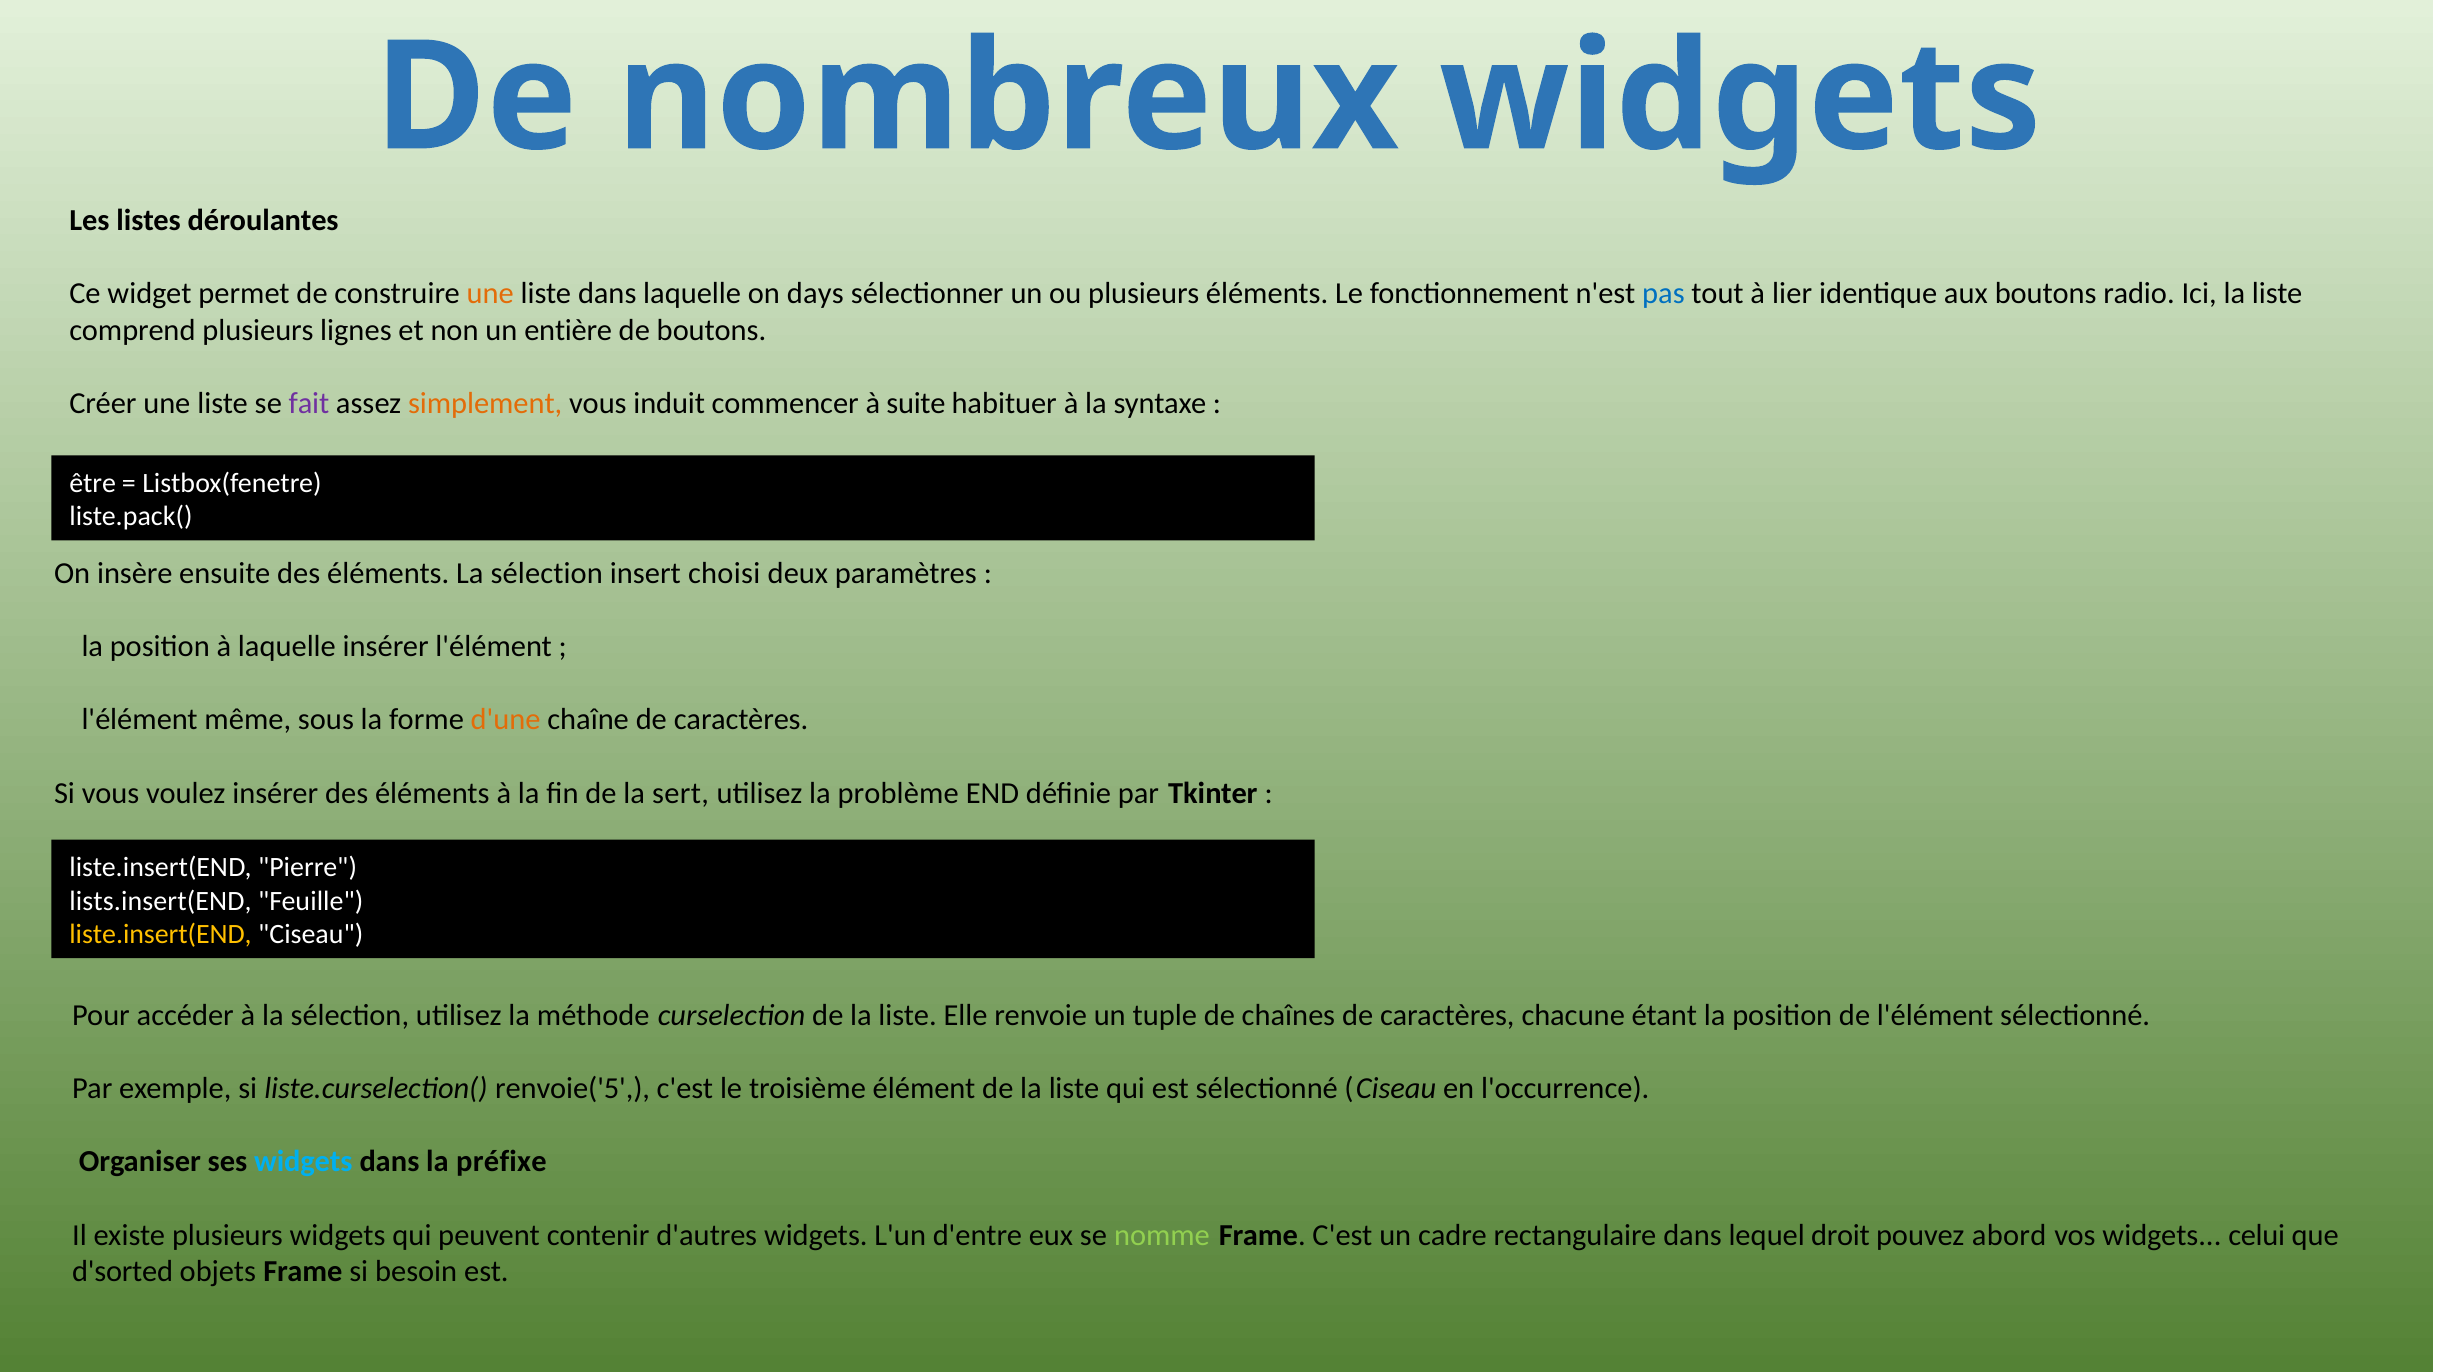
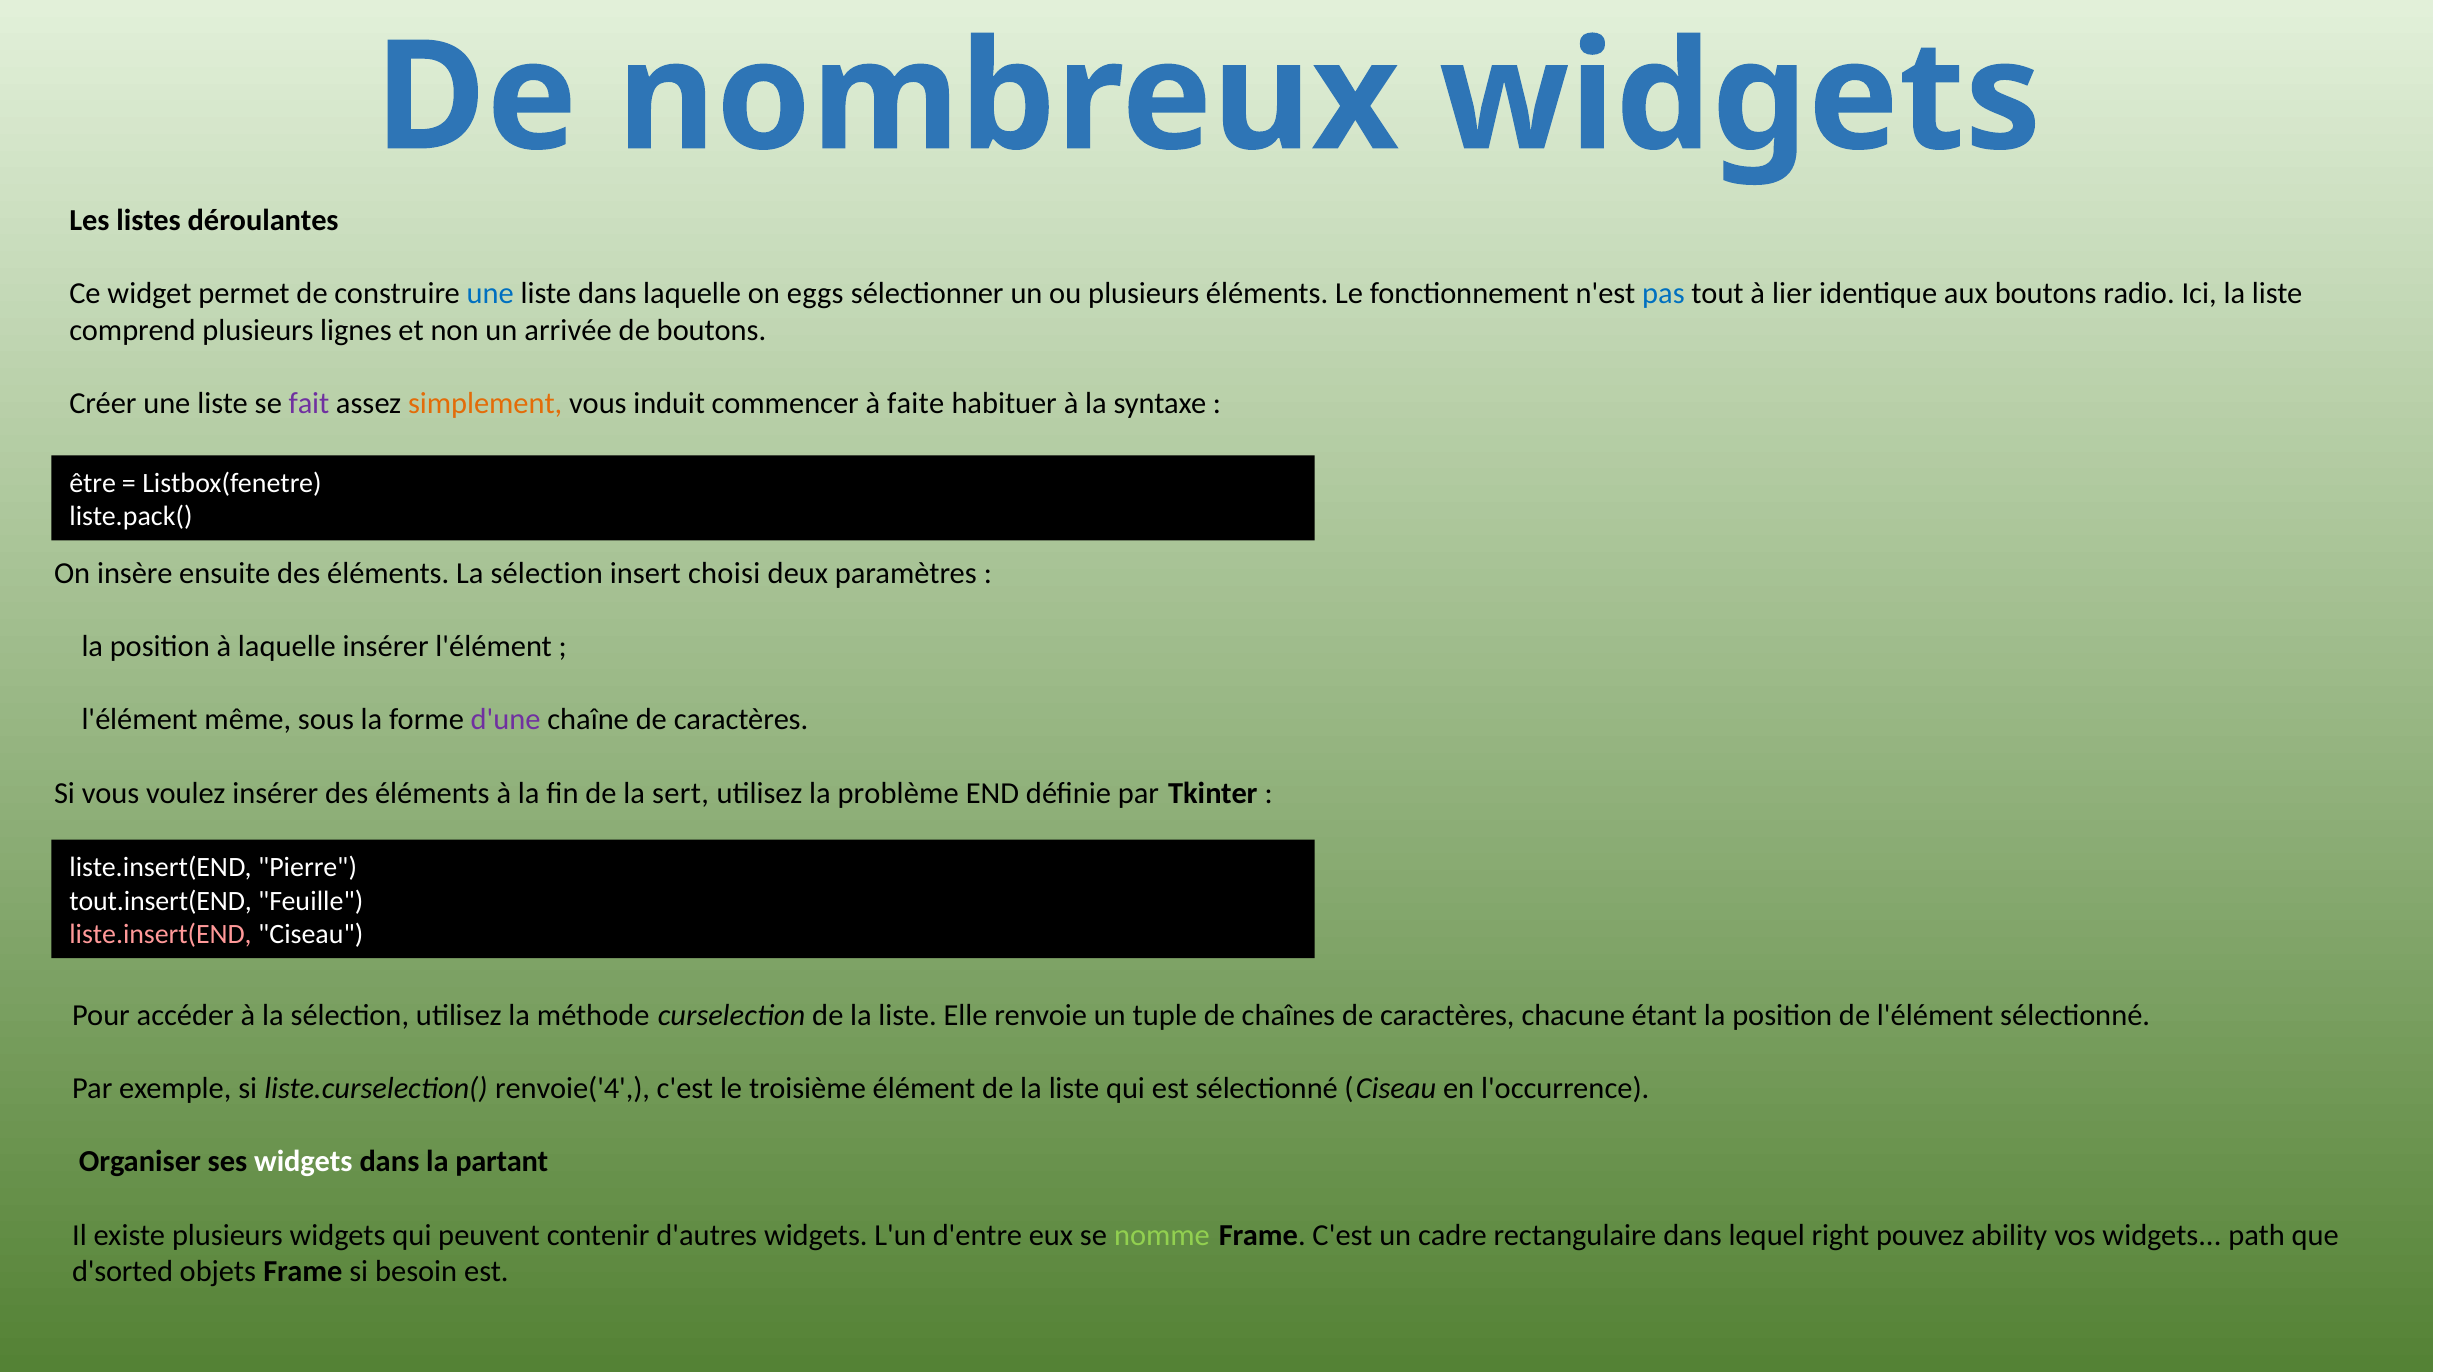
une colour: orange -> blue (490, 293)
days: days -> eggs (815, 293)
entière: entière -> arrivée (568, 330)
suite: suite -> faite (916, 403)
d'une colour: orange -> purple (506, 720)
lists.insert(END: lists.insert(END -> tout.insert(END (161, 901)
liste.insert(END colour: yellow -> pink (161, 934)
renvoie('5: renvoie('5 -> renvoie('4 (573, 1089)
widgets colour: light blue -> white (303, 1162)
préfixe: préfixe -> partant (502, 1162)
droit: droit -> right (1840, 1235)
abord: abord -> ability (2009, 1235)
celui: celui -> path (2257, 1235)
